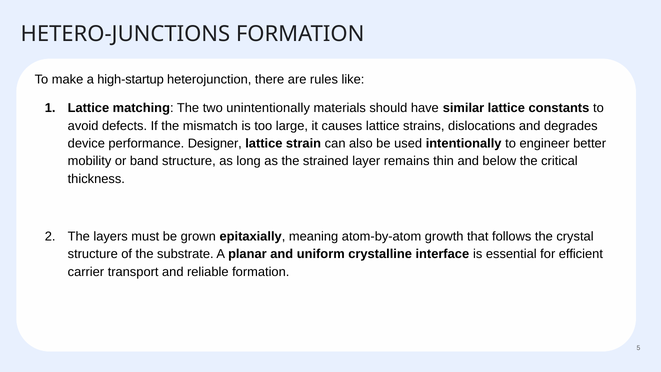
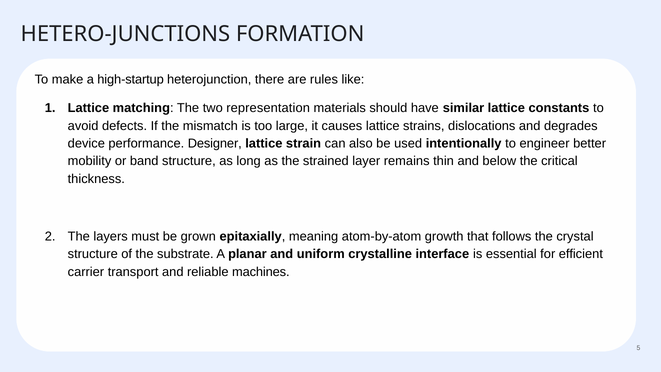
unintentionally: unintentionally -> representation (268, 108)
reliable formation: formation -> machines (261, 272)
